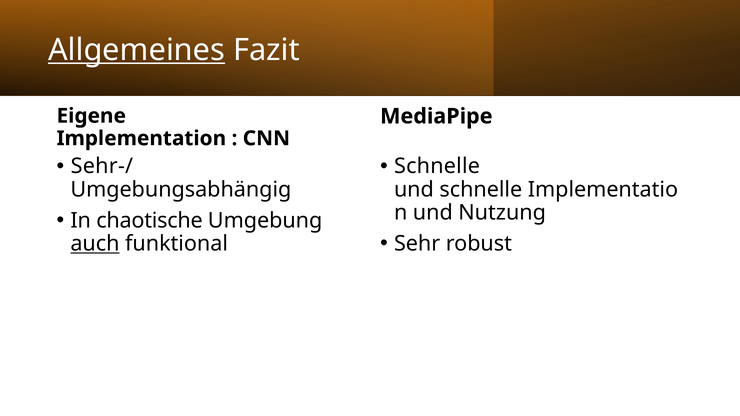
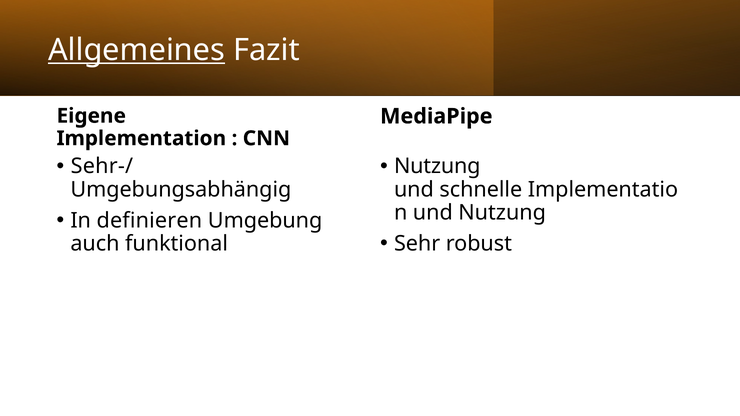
Schnelle: Schnelle -> Nutzung (437, 166)
chaotische: chaotische -> definieren (149, 221)
auch underline: present -> none (95, 244)
